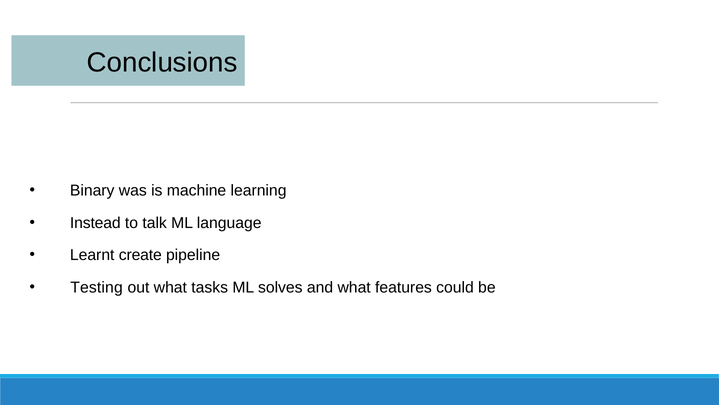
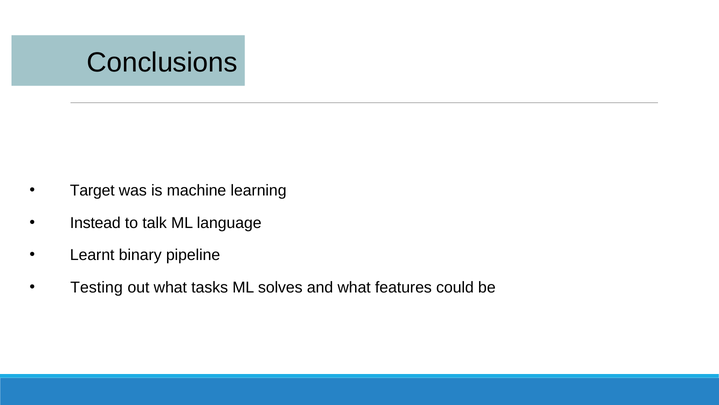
Binary: Binary -> Target (92, 190)
create: create -> binary (140, 255)
